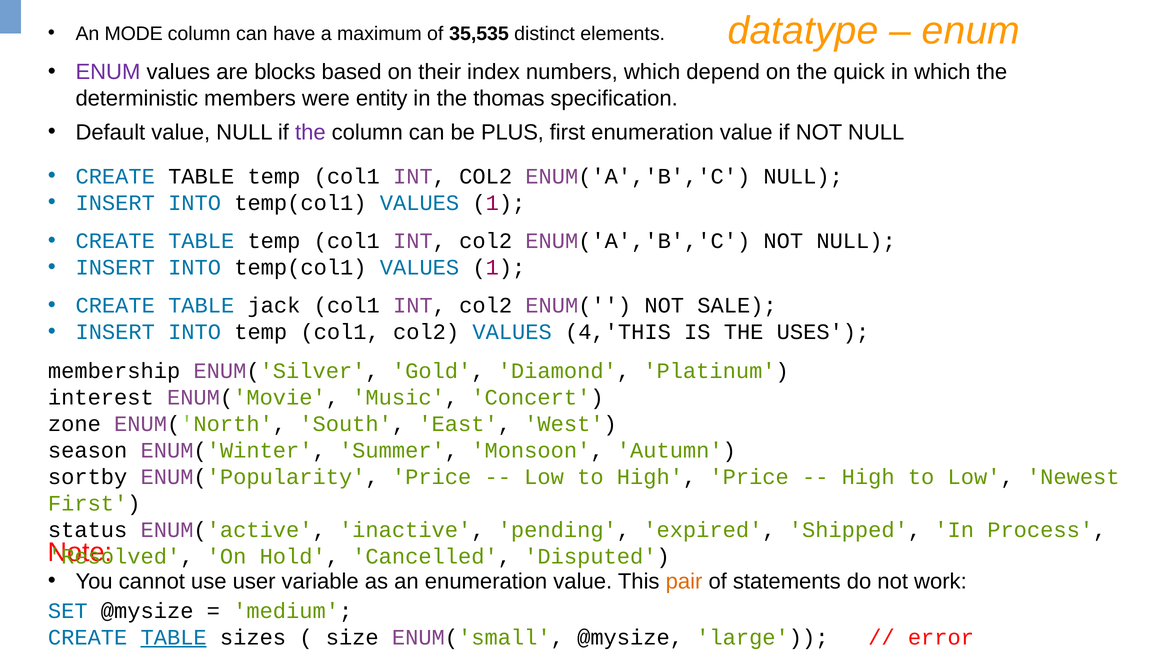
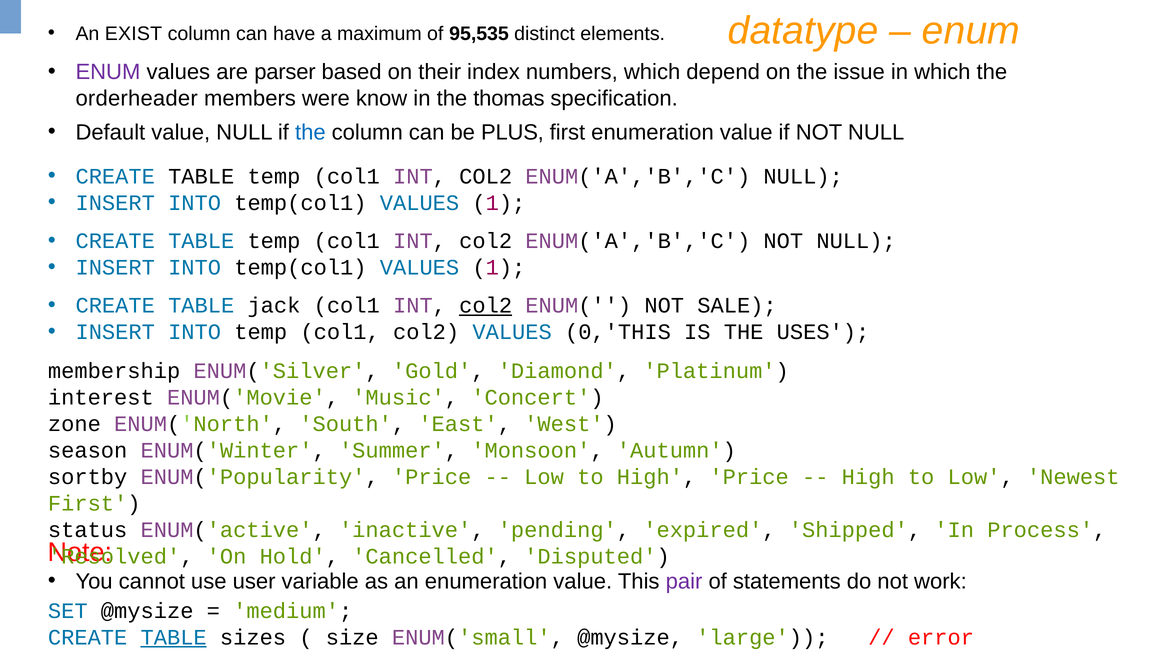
MODE: MODE -> EXIST (133, 34)
35,535: 35,535 -> 95,535 (479, 34)
blocks: blocks -> parser (285, 72)
quick: quick -> issue (859, 72)
deterministic: deterministic -> orderheader (137, 98)
entity: entity -> know (382, 98)
the colour: purple -> blue (310, 132)
col2 underline: none -> present (486, 305)
4,'THIS: 4,'THIS -> 0,'THIS (618, 332)
pair colour: orange -> purple (684, 581)
